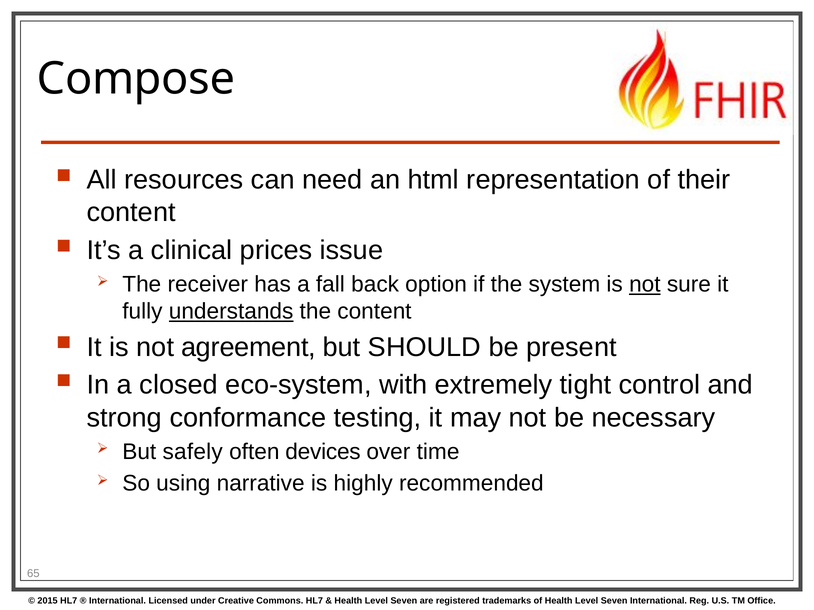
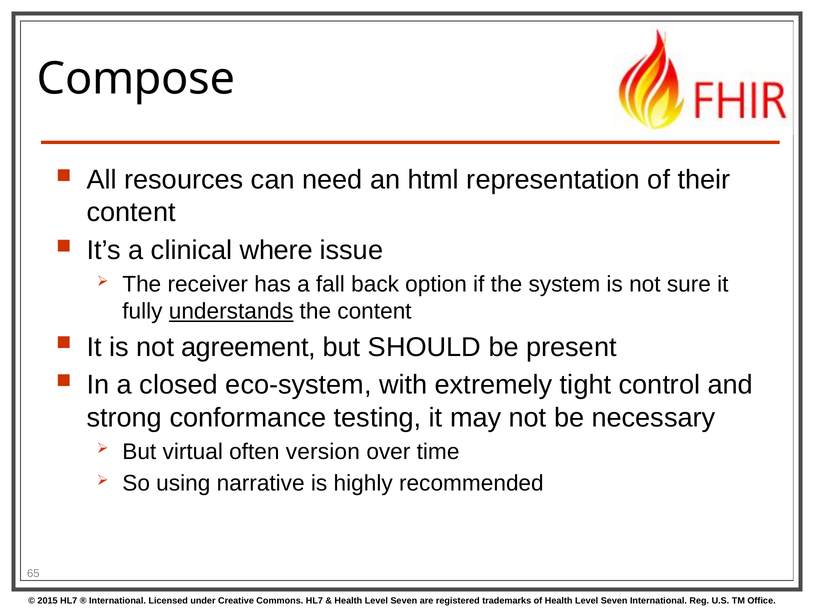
prices: prices -> where (276, 251)
not underline: present -> none (645, 285)
safely: safely -> virtual (193, 452)
devices: devices -> version (323, 452)
